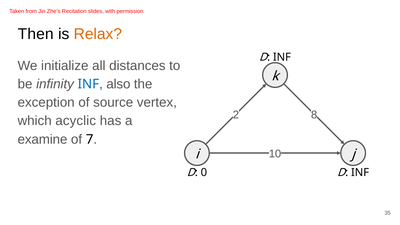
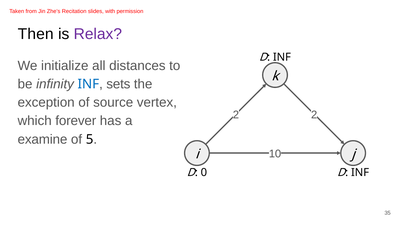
Relax colour: orange -> purple (98, 34)
also: also -> sets (118, 84)
2 8: 8 -> 2 (314, 115)
acyclic: acyclic -> forever (76, 121)
7: 7 -> 5 (90, 139)
